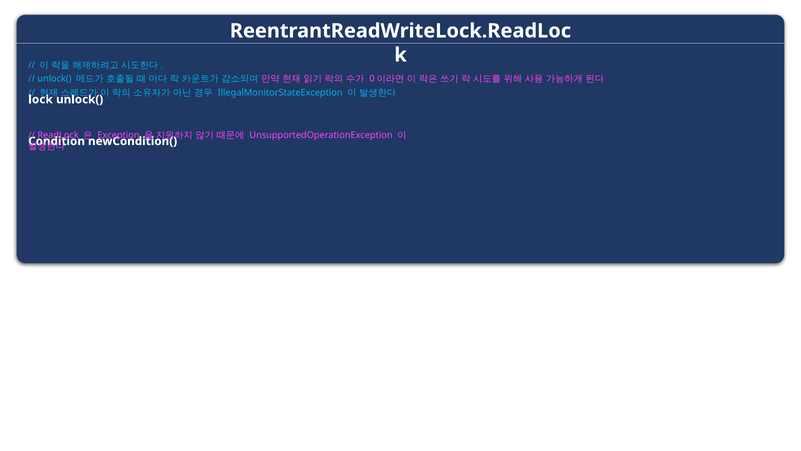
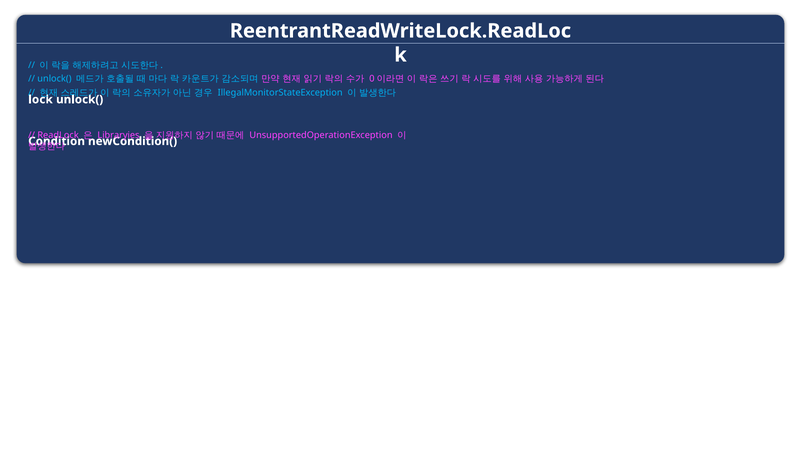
Exception: Exception -> Libraryies (118, 135)
